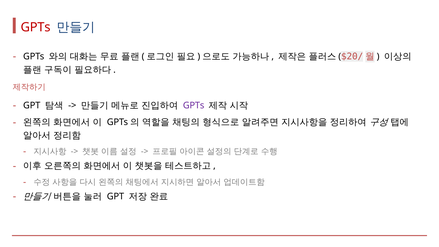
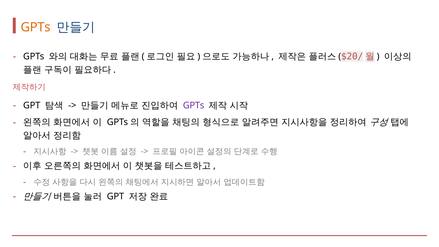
GPTs colour: red -> orange (36, 27)
